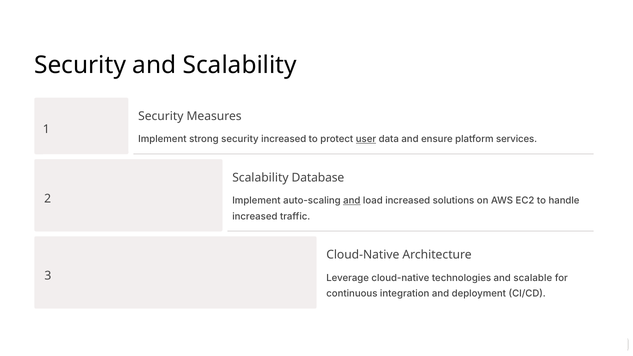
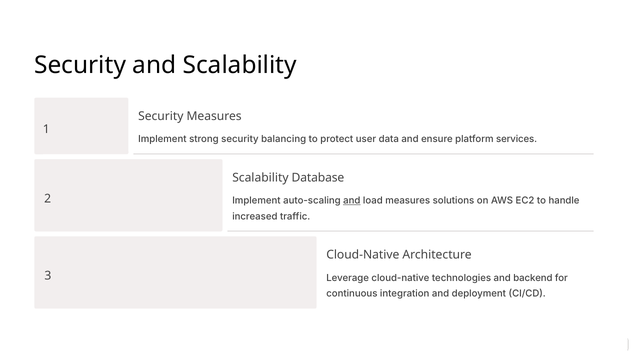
security increased: increased -> balancing (284, 139)
user underline: present -> none (366, 139)
load increased: increased -> measures (408, 201)
scalable: scalable -> backend (533, 278)
